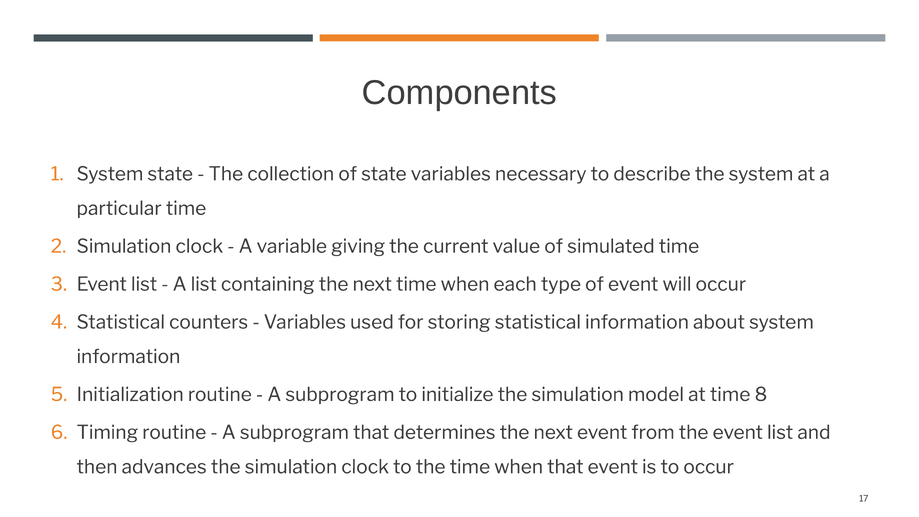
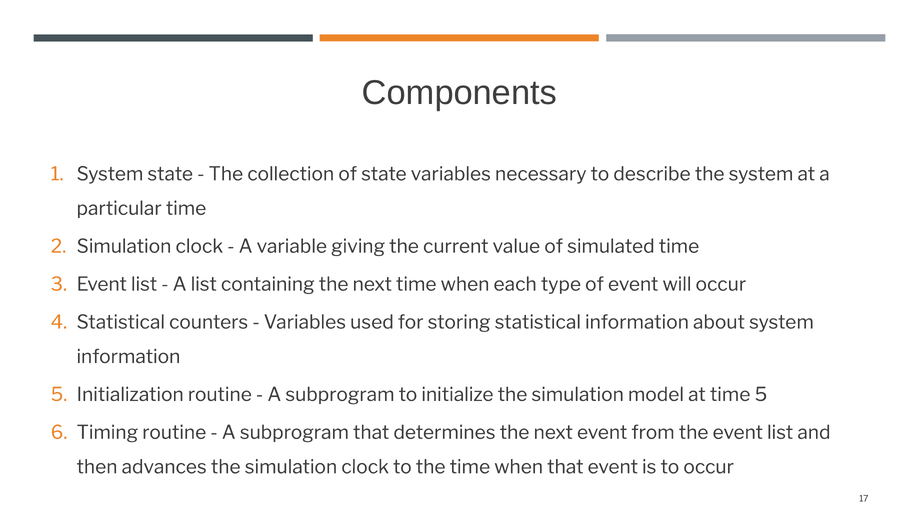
time 8: 8 -> 5 (761, 395)
